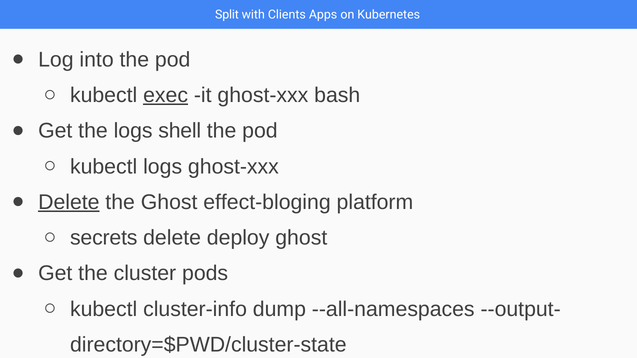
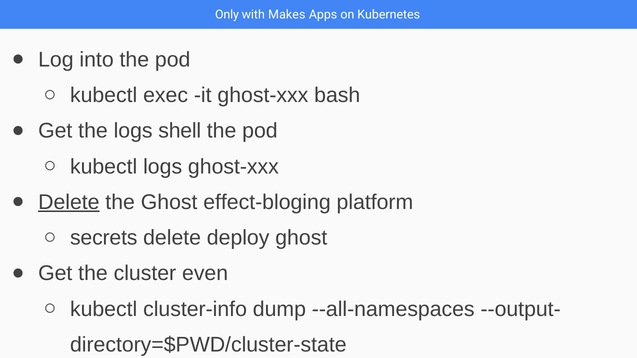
Split: Split -> Only (227, 15)
Clients: Clients -> Makes (287, 15)
exec underline: present -> none (166, 95)
pods: pods -> even (205, 274)
